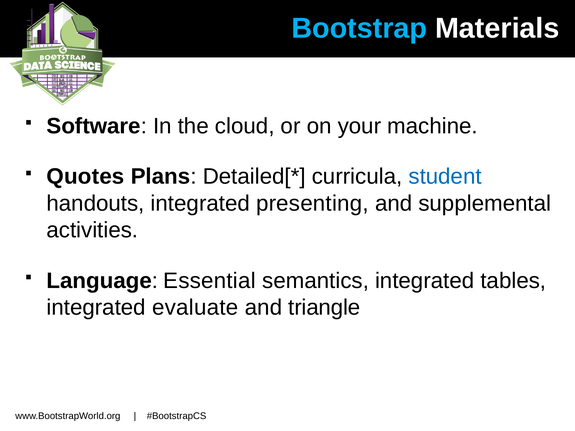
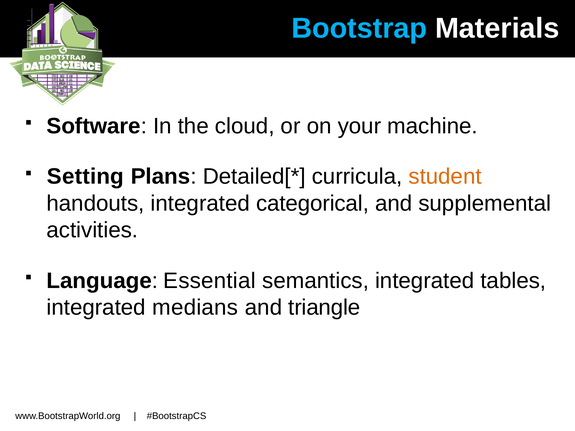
Quotes: Quotes -> Setting (85, 177)
student colour: blue -> orange (445, 177)
presenting: presenting -> categorical (313, 204)
evaluate: evaluate -> medians (195, 308)
